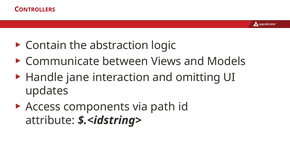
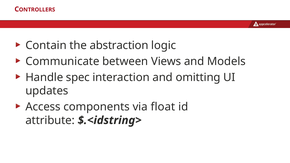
jane: jane -> spec (78, 77)
path: path -> float (163, 107)
